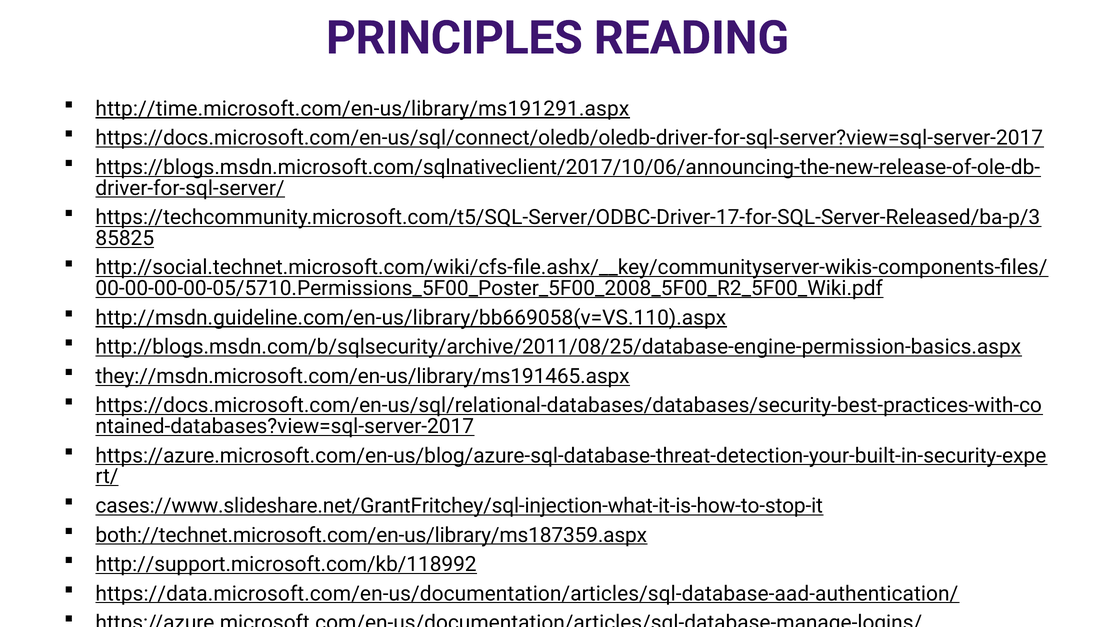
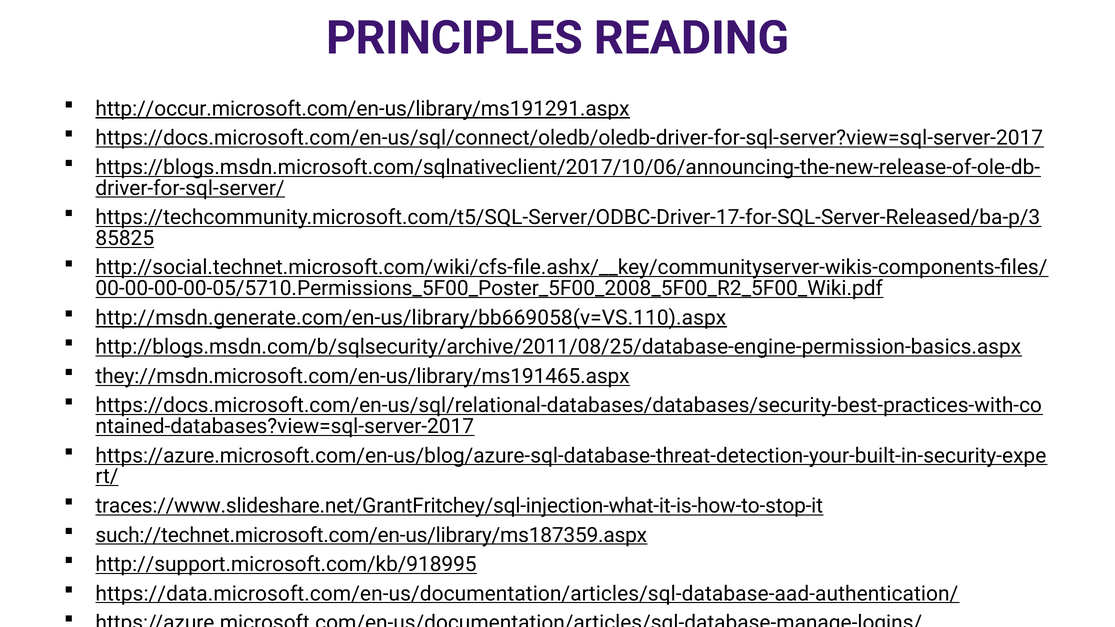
http://time.microsoft.com/en-us/library/ms191291.aspx: http://time.microsoft.com/en-us/library/ms191291.aspx -> http://occur.microsoft.com/en-us/library/ms191291.aspx (362, 109)
http://msdn.guideline.com/en-us/library/bb669058(v=VS.110).aspx: http://msdn.guideline.com/en-us/library/bb669058(v=VS.110).aspx -> http://msdn.generate.com/en-us/library/bb669058(v=VS.110).aspx (411, 318)
cases://www.slideshare.net/GrantFritchey/sql-injection-what-it-is-how-to-stop-it: cases://www.slideshare.net/GrantFritchey/sql-injection-what-it-is-how-to-stop-it -> traces://www.slideshare.net/GrantFritchey/sql-injection-what-it-is-how-to-stop-it (459, 506)
both://technet.microsoft.com/en-us/library/ms187359.aspx: both://technet.microsoft.com/en-us/library/ms187359.aspx -> such://technet.microsoft.com/en-us/library/ms187359.aspx (371, 535)
http://support.microsoft.com/kb/118992: http://support.microsoft.com/kb/118992 -> http://support.microsoft.com/kb/918995 (286, 565)
